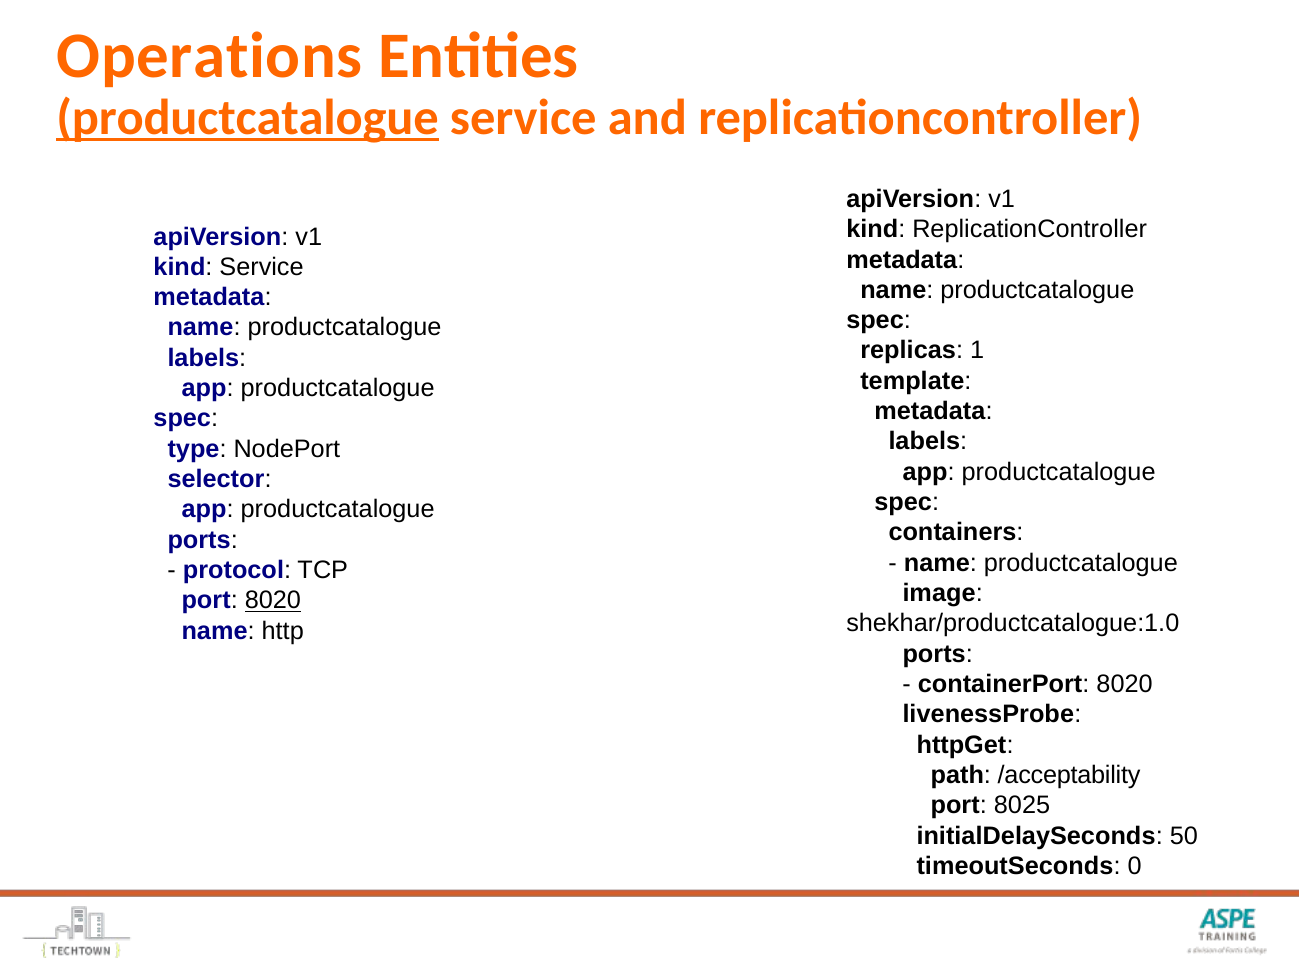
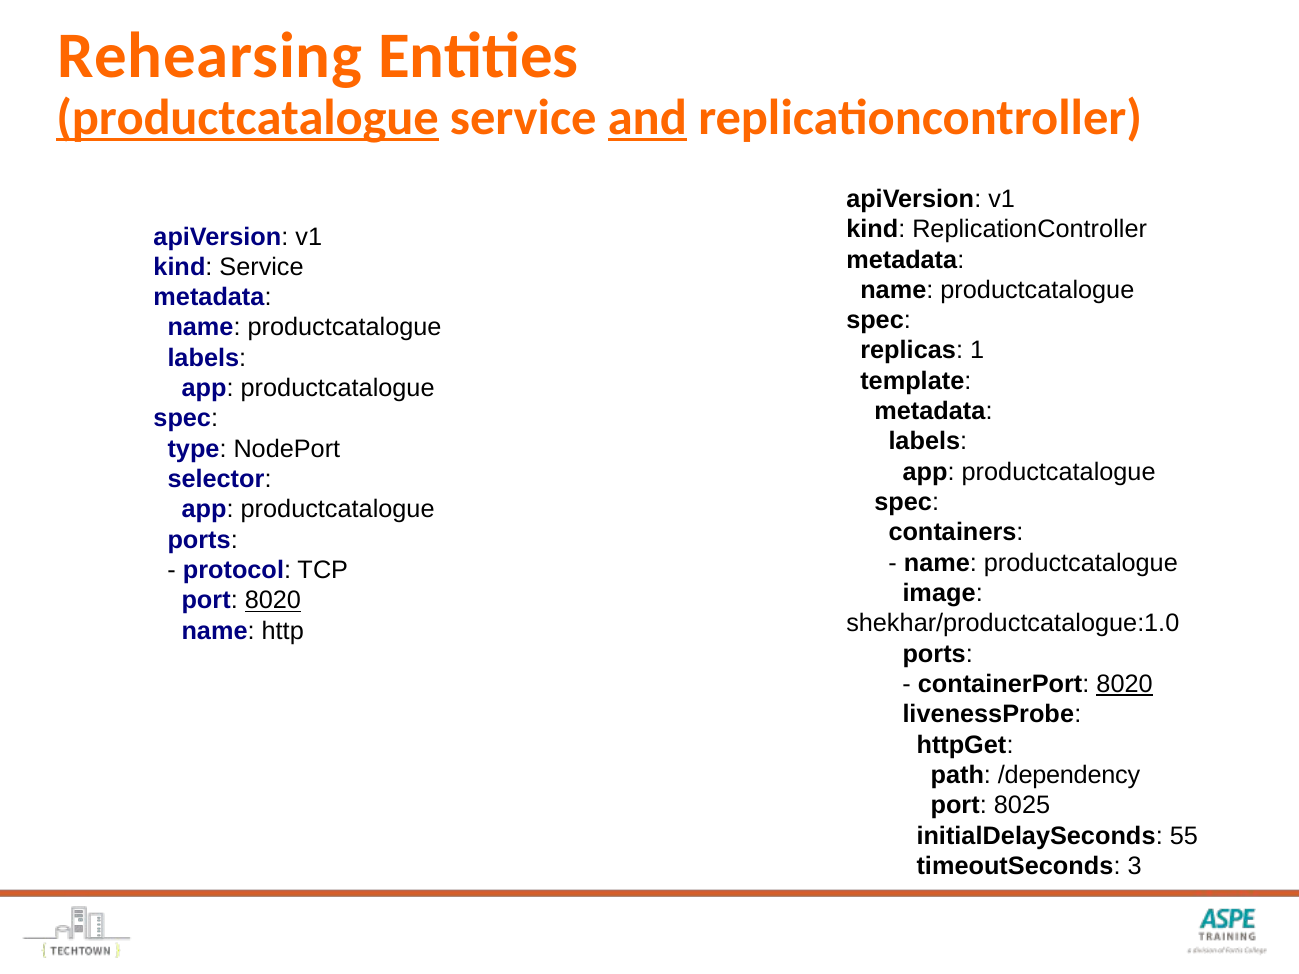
Operations: Operations -> Rehearsing (210, 56)
and underline: none -> present (647, 118)
8020 underline: none -> present (1125, 684)
/acceptability: /acceptability -> /dependency (1069, 775)
50: 50 -> 55 (1184, 836)
0: 0 -> 3 (1135, 866)
